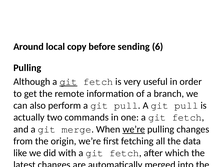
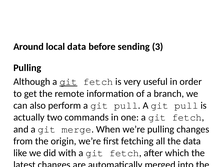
local copy: copy -> data (77, 47)
6: 6 -> 3 (158, 47)
we’re underline: present -> none (134, 129)
